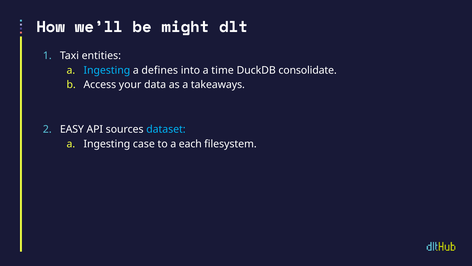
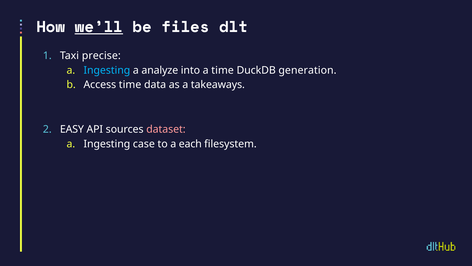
we’ll underline: none -> present (99, 27)
might: might -> files (185, 27)
entities: entities -> precise (101, 56)
defines: defines -> analyze (160, 70)
consolidate: consolidate -> generation (307, 70)
Access your: your -> time (130, 85)
dataset colour: light blue -> pink (166, 129)
